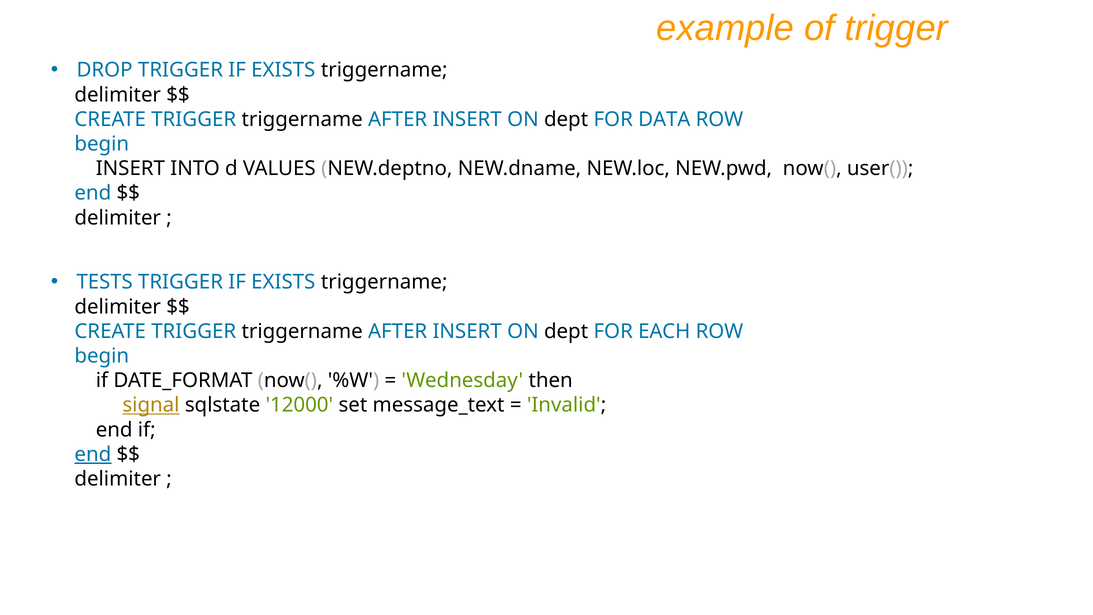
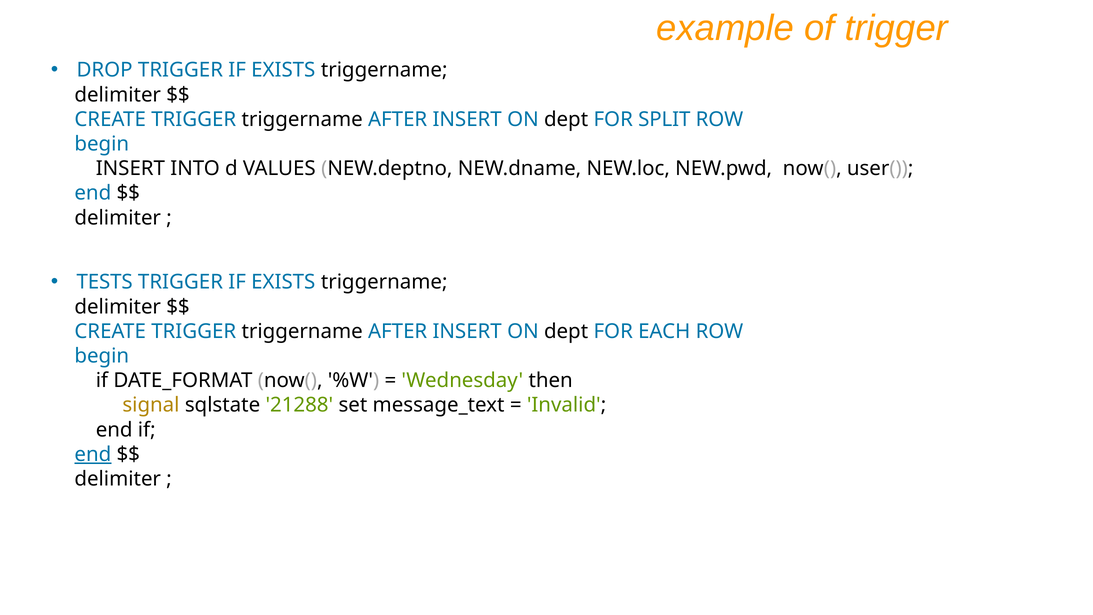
DATA: DATA -> SPLIT (664, 119)
signal underline: present -> none (151, 405)
12000: 12000 -> 21288 (299, 405)
